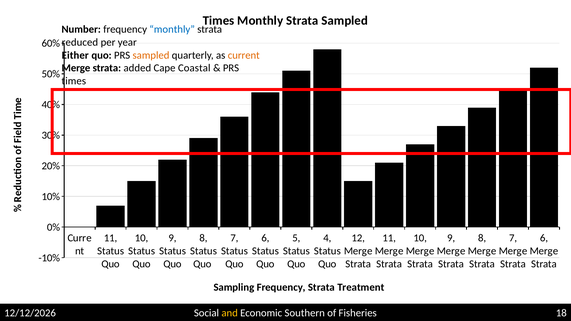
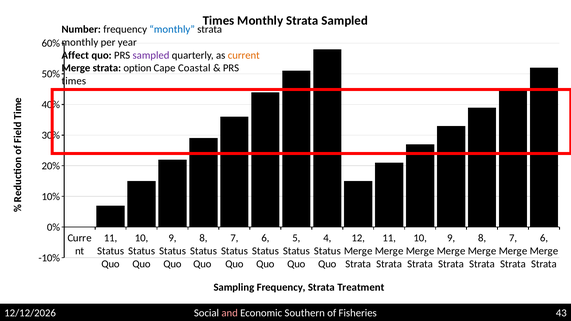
reduced: reduced -> monthly (80, 42)
Either: Either -> Affect (75, 55)
sampled colour: orange -> purple (151, 55)
added: added -> option (137, 68)
and colour: yellow -> pink (230, 313)
18: 18 -> 43 (561, 313)
